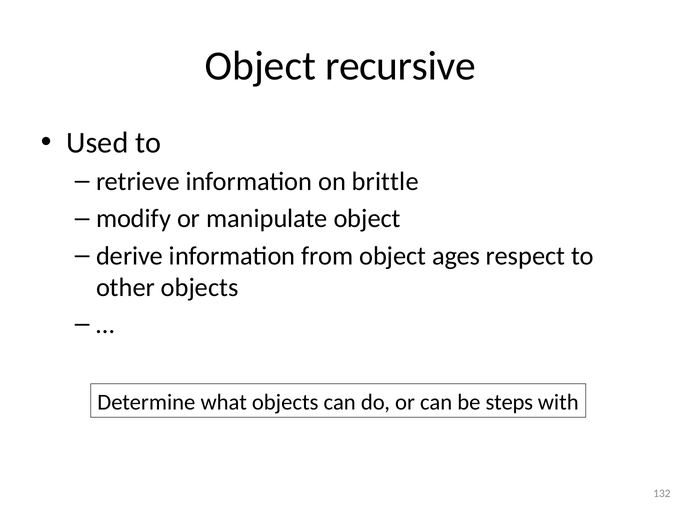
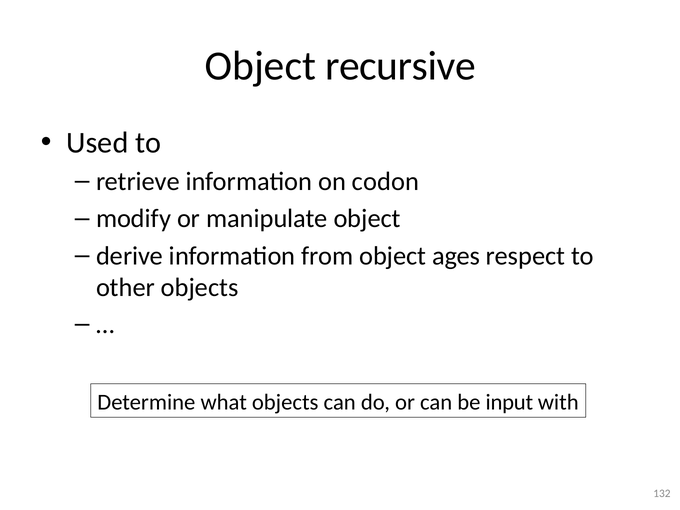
brittle: brittle -> codon (385, 182)
steps: steps -> input (509, 402)
